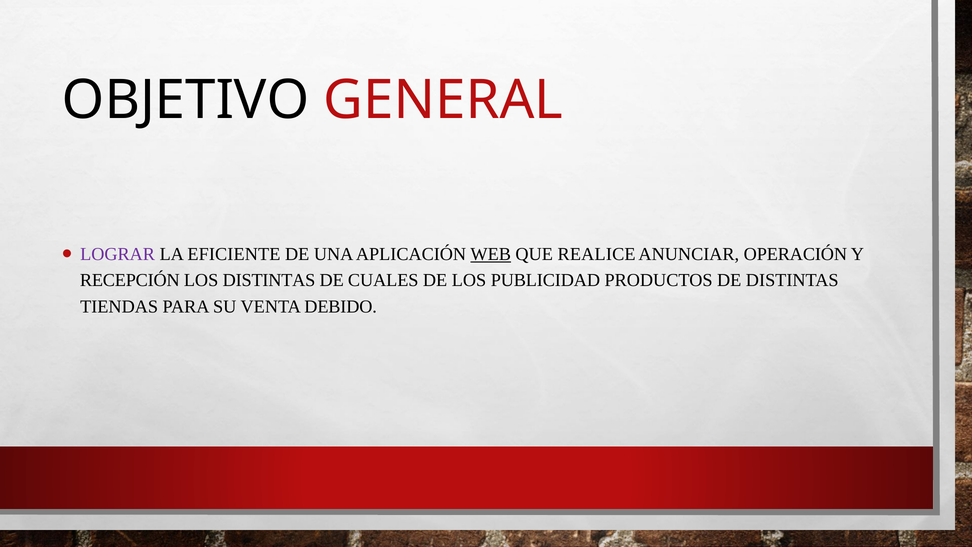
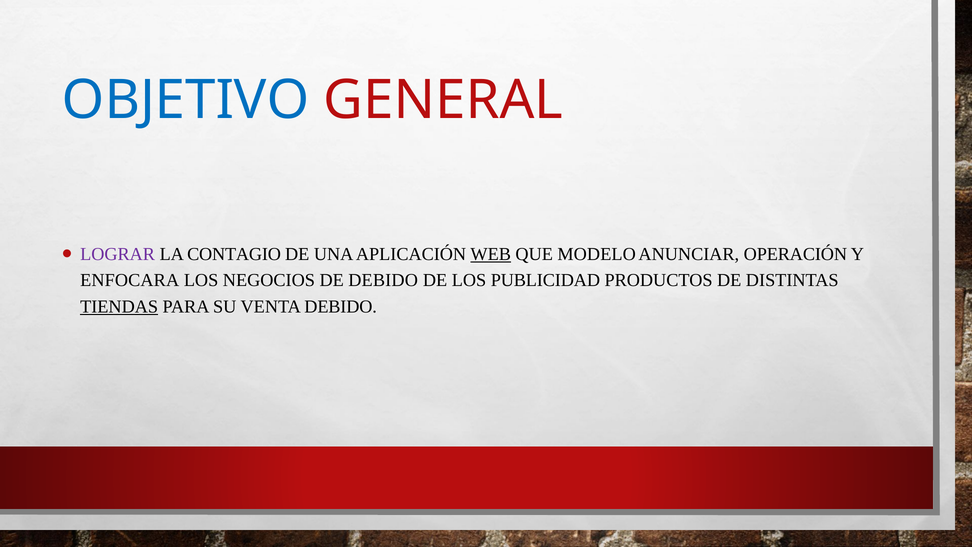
OBJETIVO colour: black -> blue (186, 100)
EFICIENTE: EFICIENTE -> CONTAGIO (234, 254)
REALICE: REALICE -> MODELO (597, 254)
RECEPCIÓN: RECEPCIÓN -> ENFOCARA (130, 280)
LOS DISTINTAS: DISTINTAS -> NEGOCIOS (269, 280)
DE CUALES: CUALES -> DEBIDO (383, 280)
TIENDAS underline: none -> present (119, 307)
